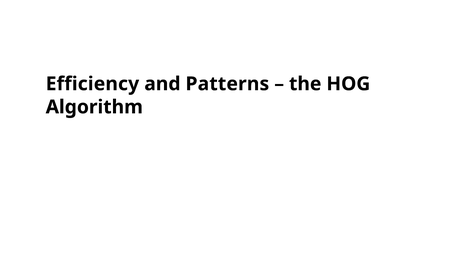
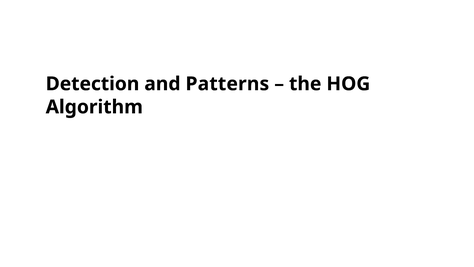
Efficiency: Efficiency -> Detection (93, 84)
